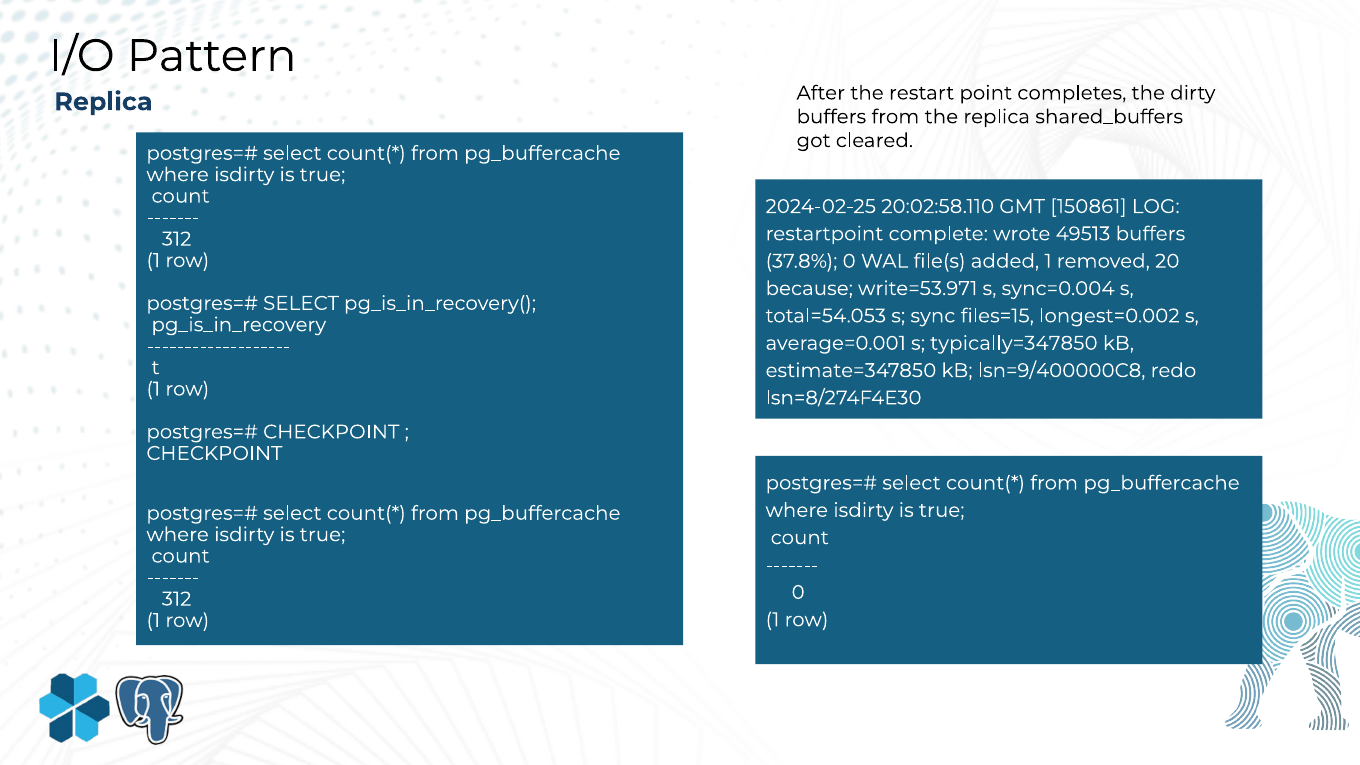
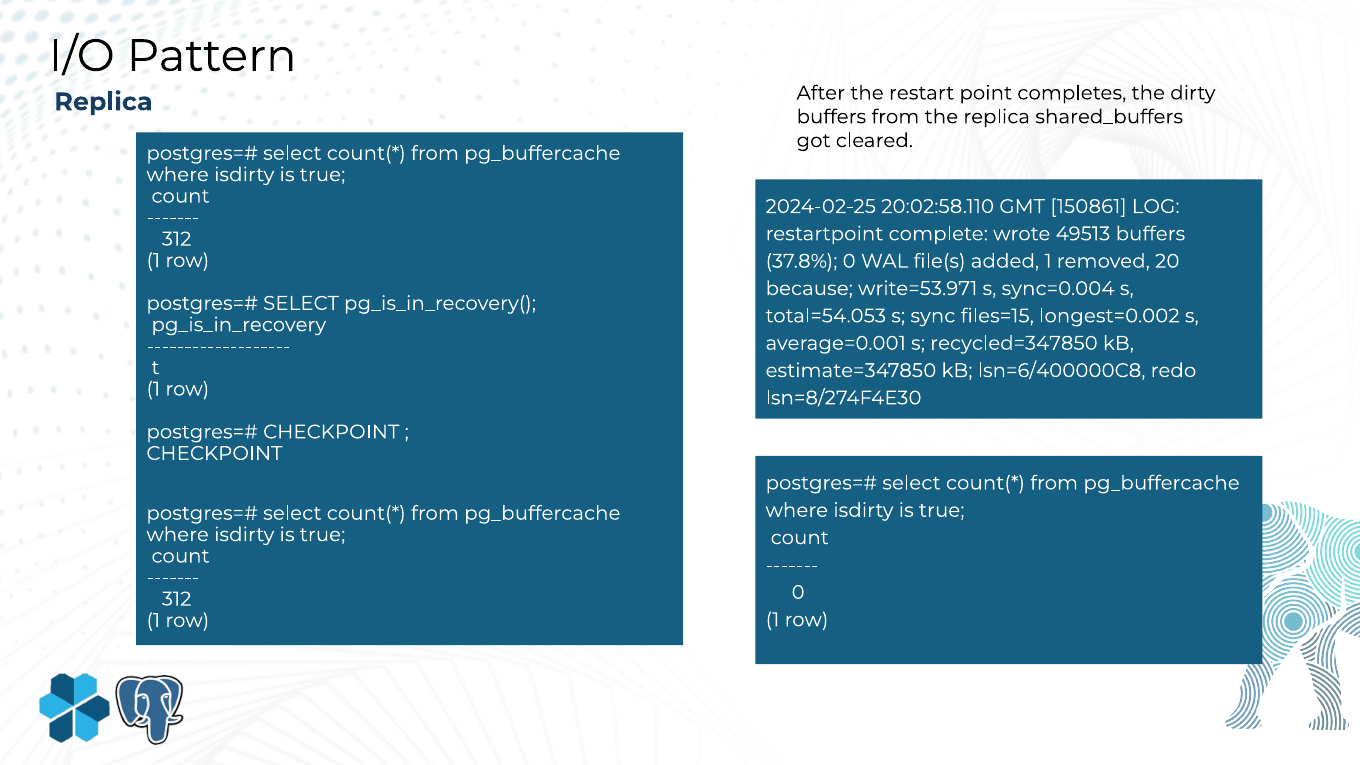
typically=347850: typically=347850 -> recycled=347850 (1014, 343)
lsn=9/400000C8: lsn=9/400000C8 -> lsn=6/400000C8 (1062, 371)
